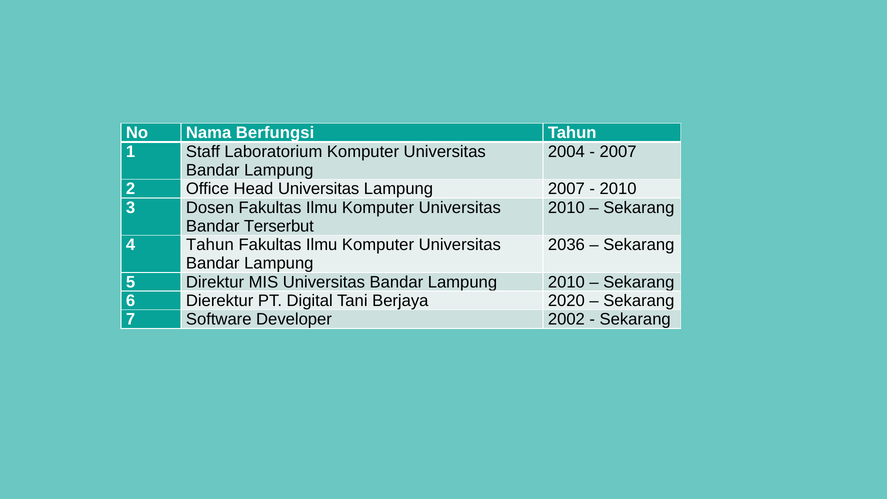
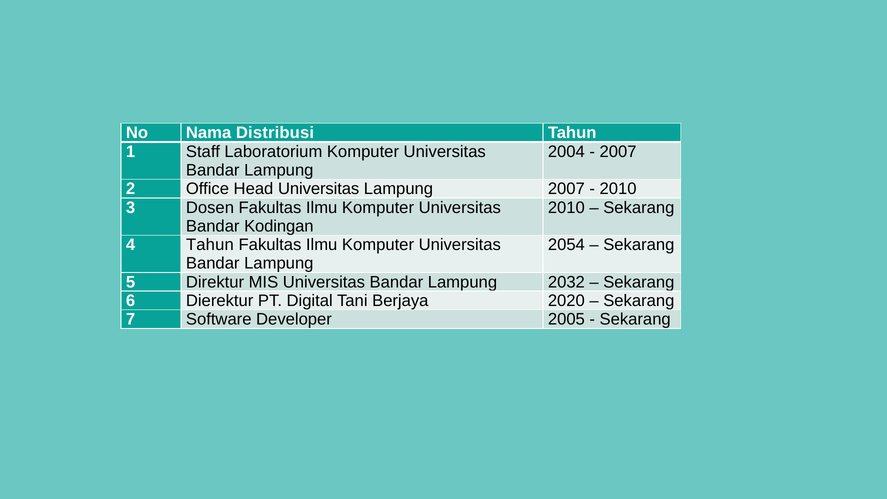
Berfungsi: Berfungsi -> Distribusi (275, 133)
Terserbut: Terserbut -> Kodingan (279, 226)
2036: 2036 -> 2054 (566, 245)
Lampung 2010: 2010 -> 2032 (566, 282)
2002: 2002 -> 2005 (566, 319)
